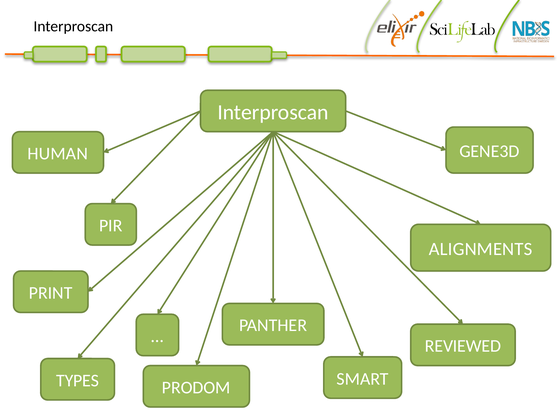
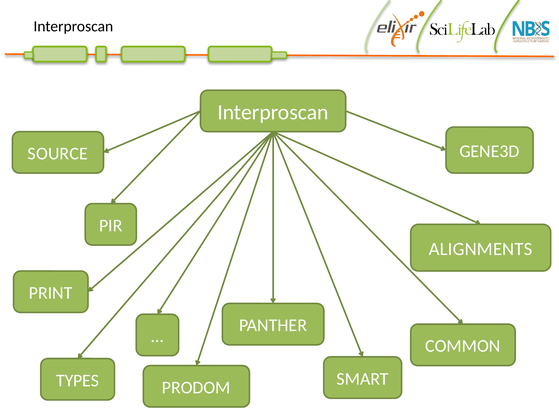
HUMAN: HUMAN -> SOURCE (58, 154)
REVIEWED: REVIEWED -> COMMON (463, 346)
